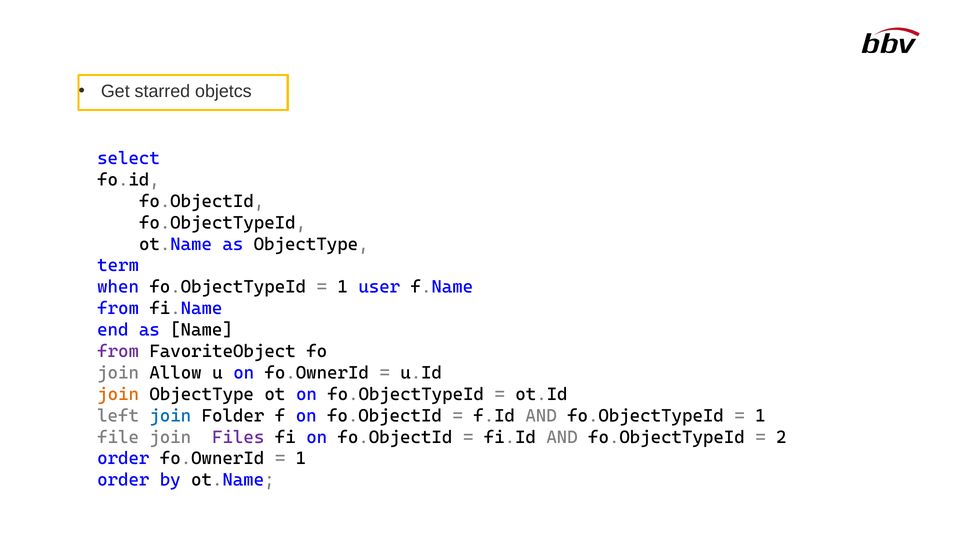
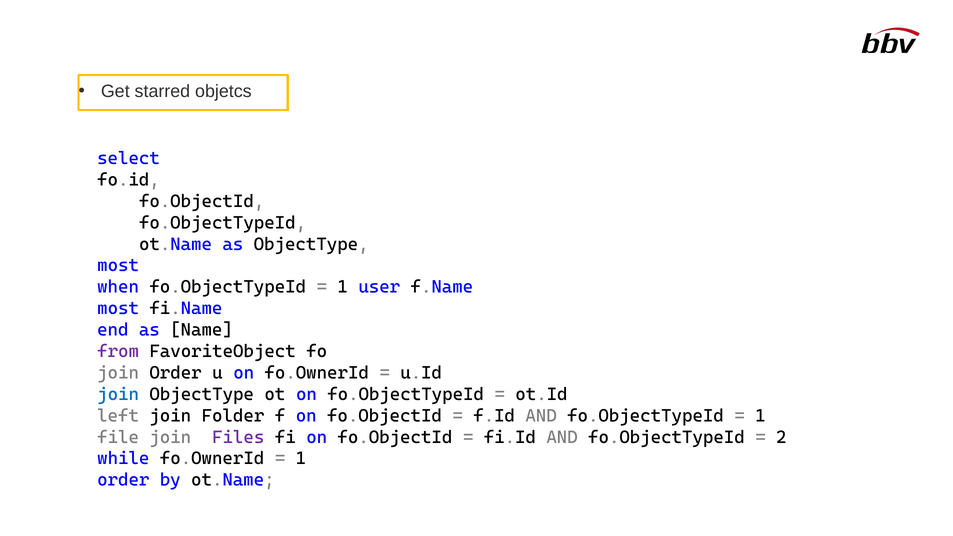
term: term -> most (118, 266)
from: from -> most (118, 309)
join Allow: Allow -> Order (176, 373)
join colour: orange -> blue (118, 394)
join colour: blue -> black (170, 416)
order: order -> while (123, 459)
